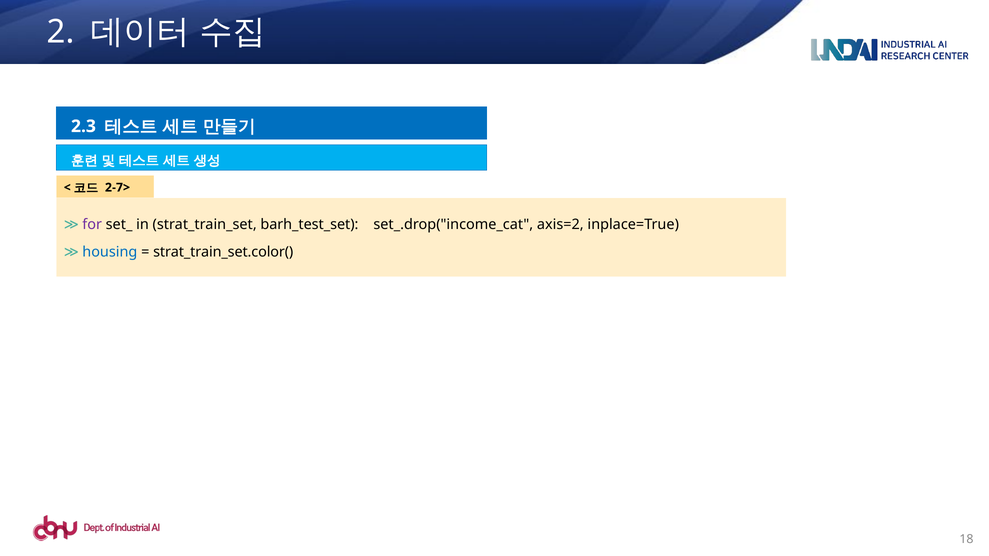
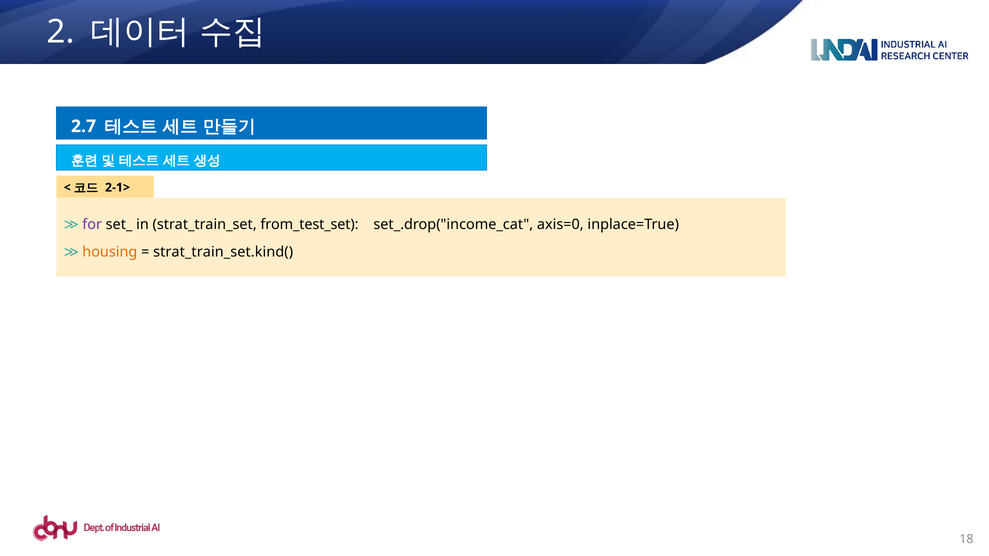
2.3: 2.3 -> 2.7 (83, 126)
2-7>: 2-7> -> 2-1> (118, 188)
barh_test_set: barh_test_set -> from_test_set (309, 225)
axis=2: axis=2 -> axis=0 (560, 225)
housing colour: blue -> orange (110, 252)
strat_train_set.color(: strat_train_set.color( -> strat_train_set.kind( (223, 252)
